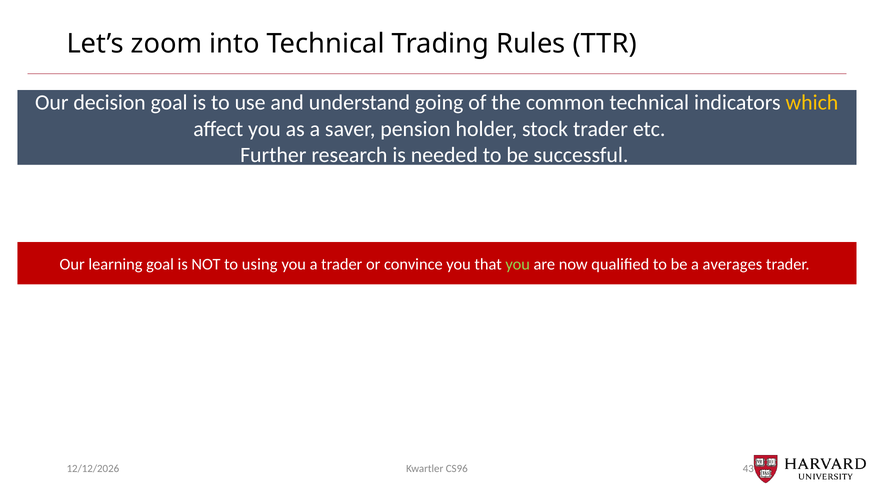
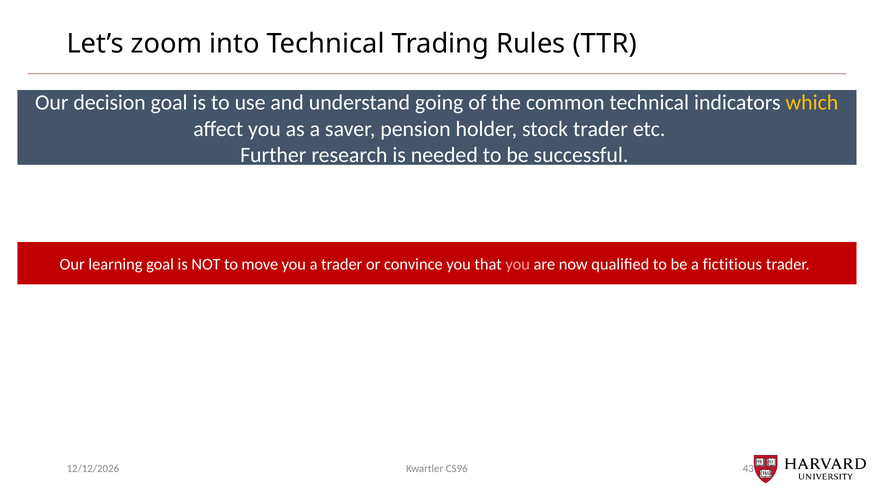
using: using -> move (260, 265)
you colour: light green -> pink (518, 265)
averages: averages -> fictitious (732, 265)
